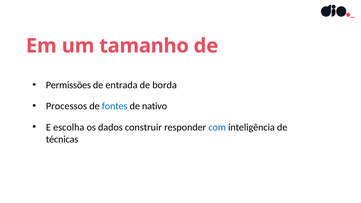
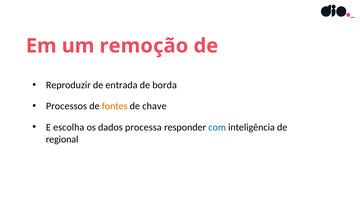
tamanho: tamanho -> remoção (144, 46)
Permissões: Permissões -> Reproduzir (68, 85)
fontes colour: blue -> orange (115, 106)
nativo: nativo -> chave (154, 106)
construir: construir -> processa (143, 127)
técnicas: técnicas -> regional (62, 139)
